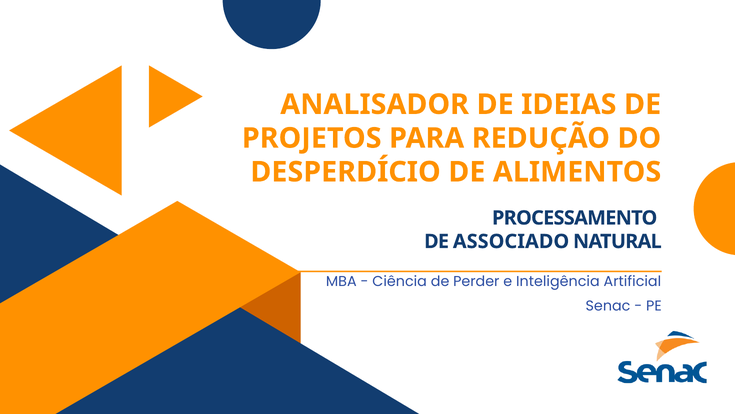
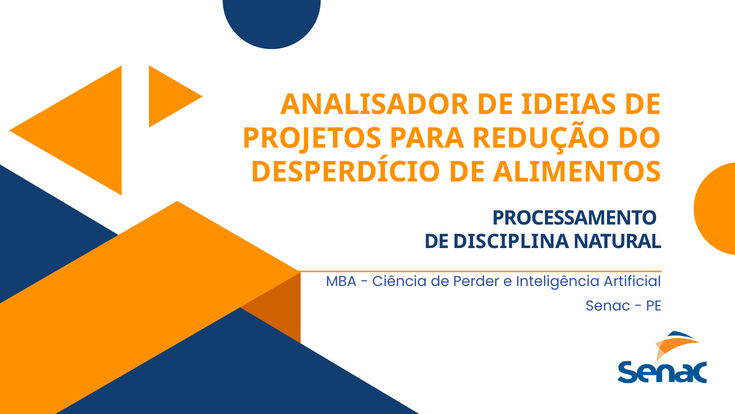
ASSOCIADO: ASSOCIADO -> DISCIPLINA (511, 241)
